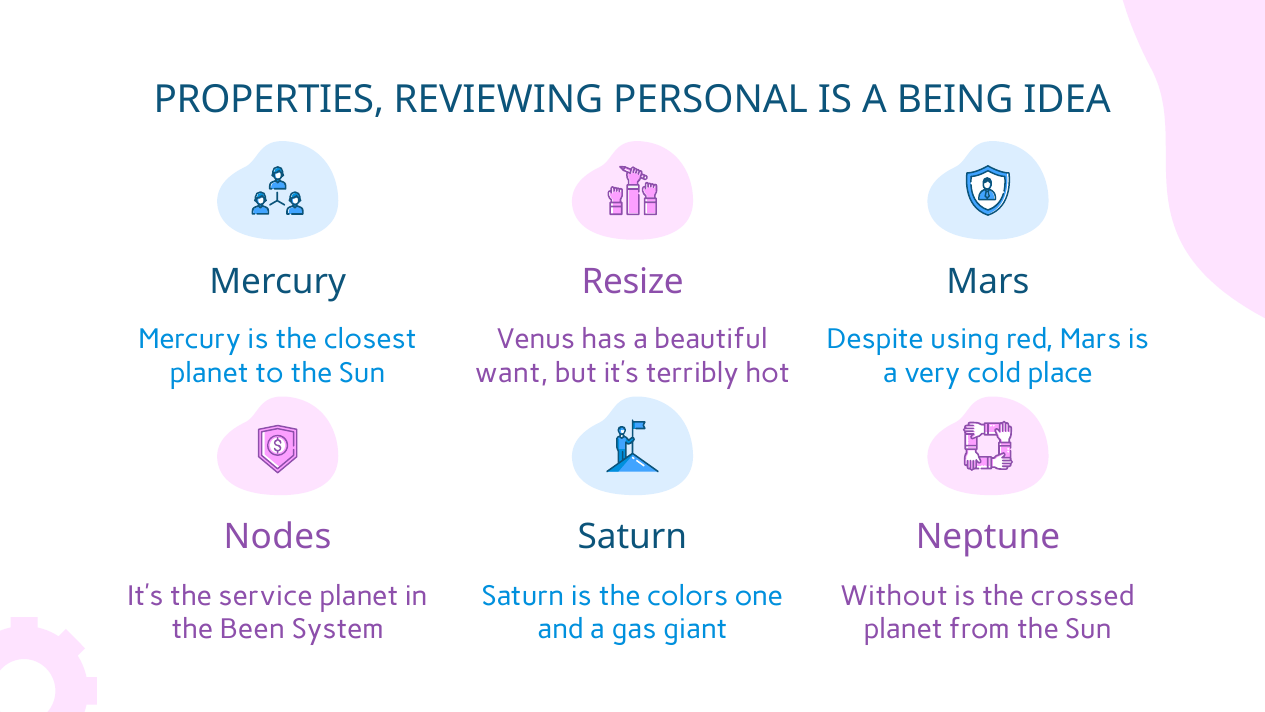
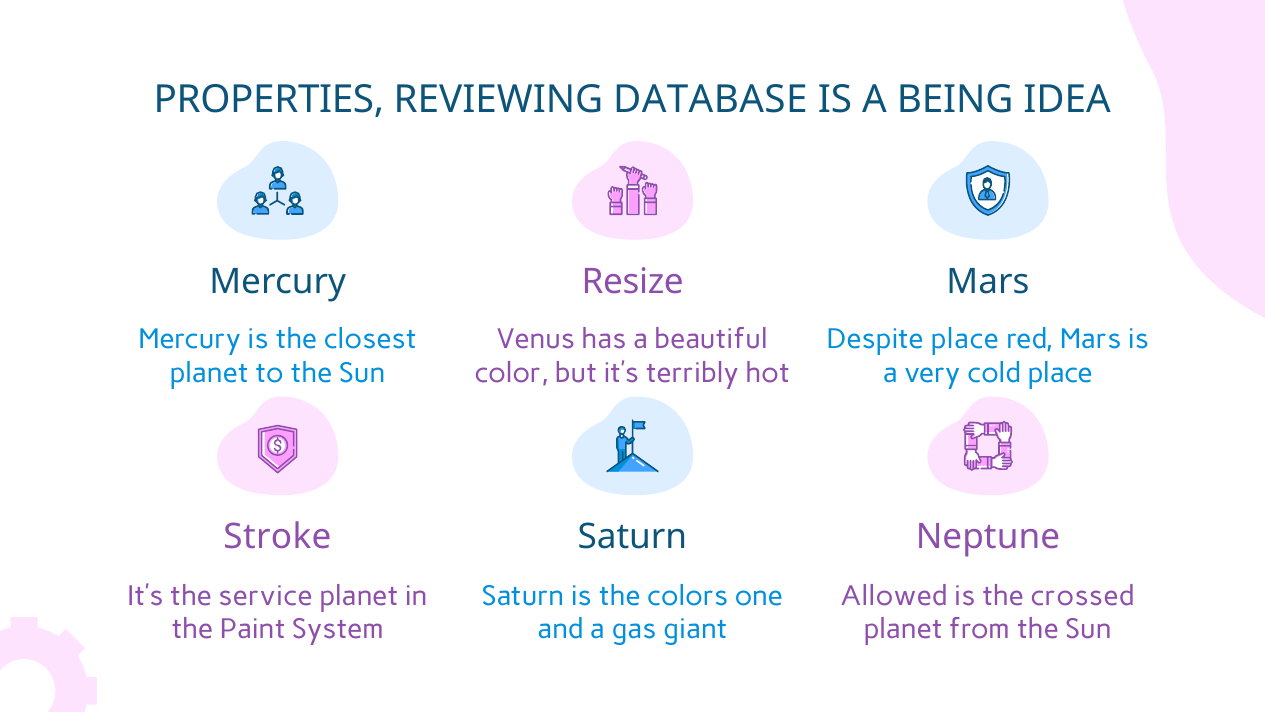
PERSONAL: PERSONAL -> DATABASE (710, 100)
Despite using: using -> place (965, 339)
want: want -> color (512, 373)
Nodes: Nodes -> Stroke (277, 536)
Without: Without -> Allowed (894, 595)
Been: Been -> Paint (253, 629)
